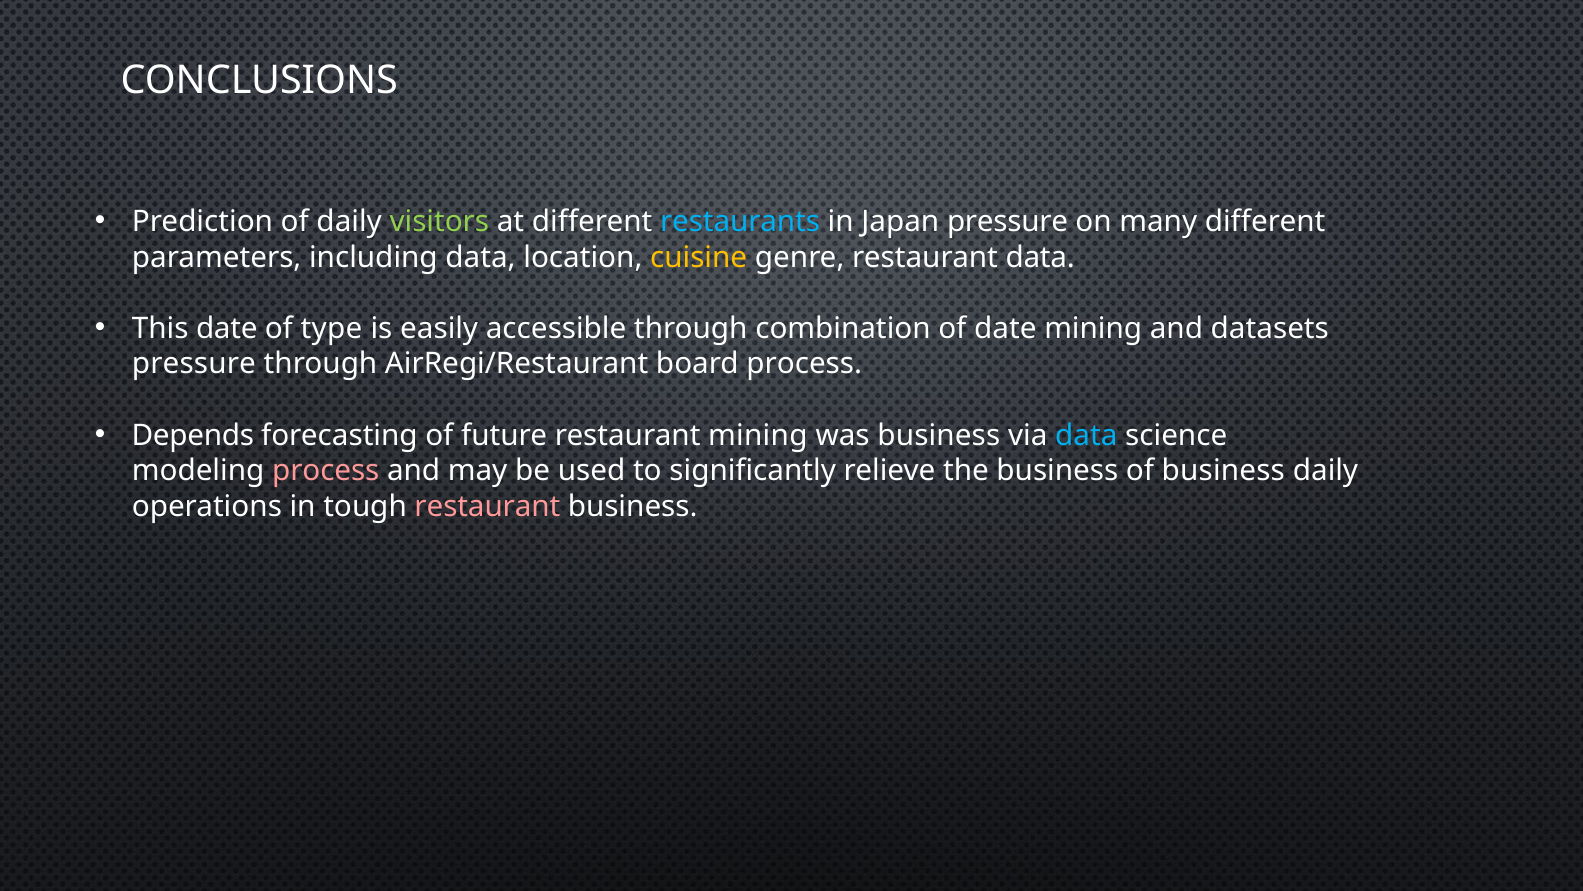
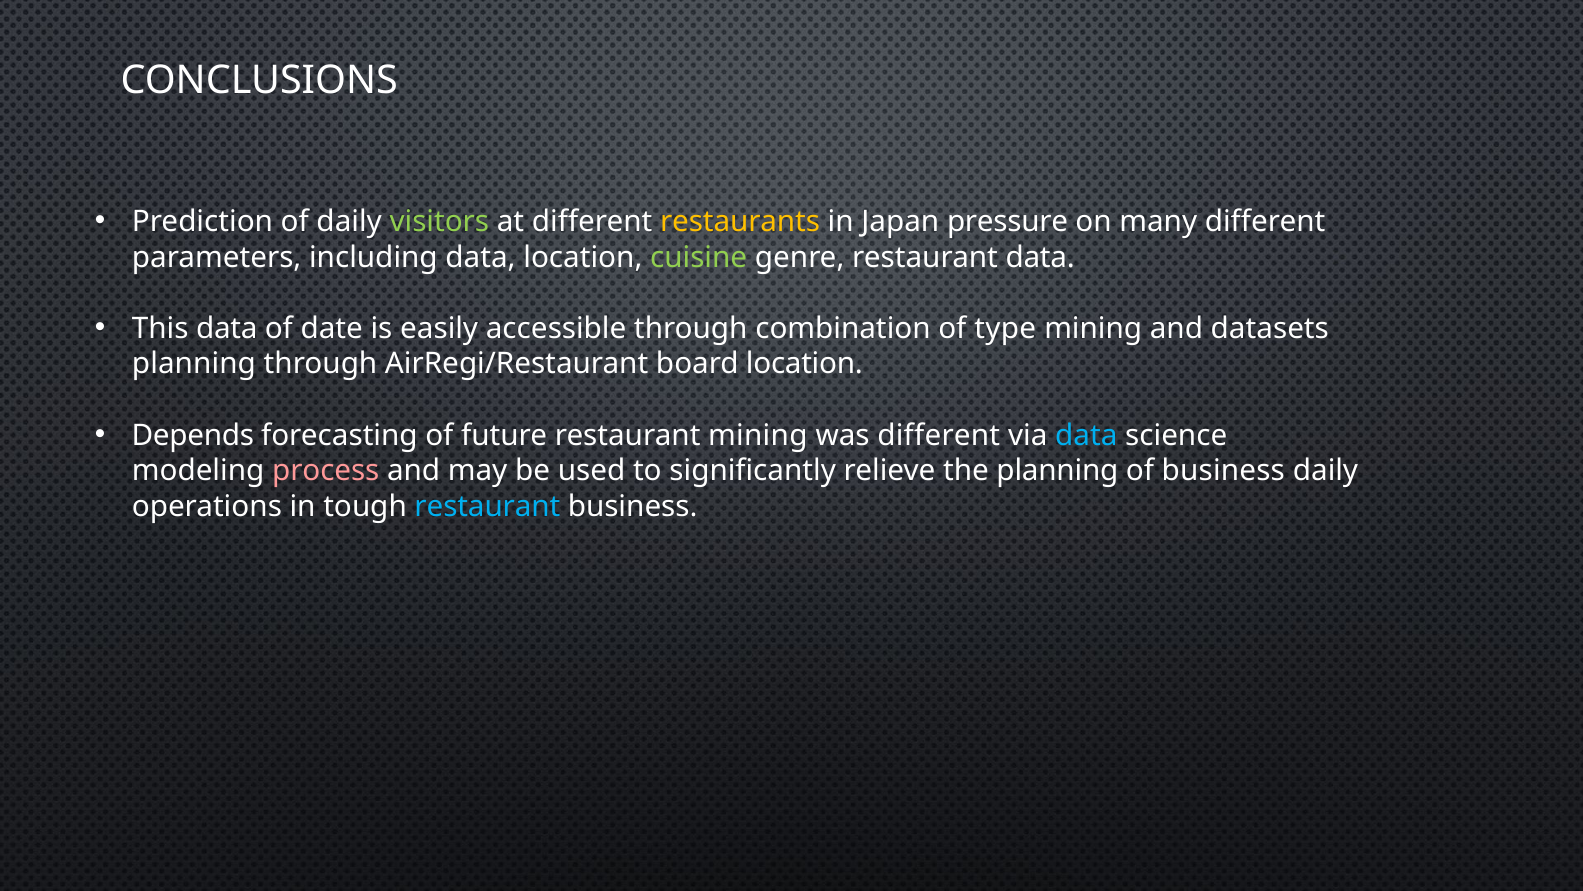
restaurants colour: light blue -> yellow (740, 221)
cuisine colour: yellow -> light green (699, 257)
This date: date -> data (227, 328)
type: type -> date (332, 328)
of date: date -> type (1005, 328)
pressure: pressure -> planning (194, 364)
board process: process -> location (804, 364)
was business: business -> different (939, 435)
the business: business -> planning (1057, 471)
restaurant colour: pink -> light blue (487, 506)
